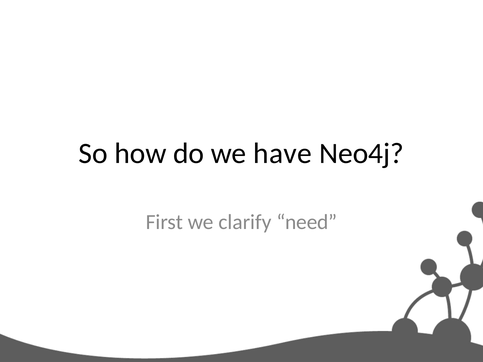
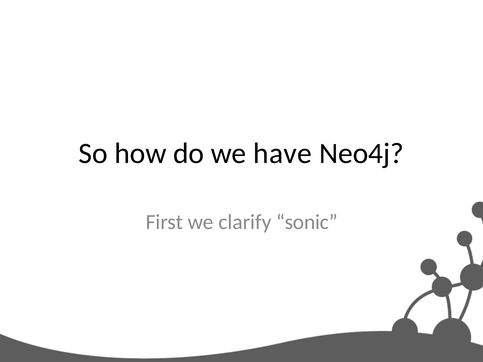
need: need -> sonic (307, 222)
